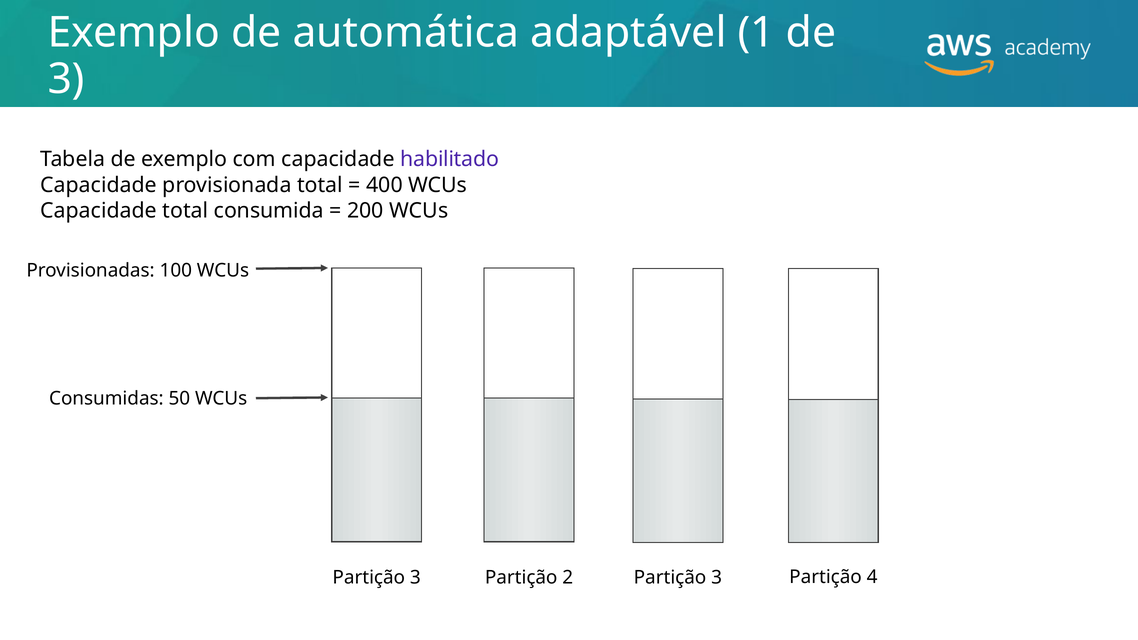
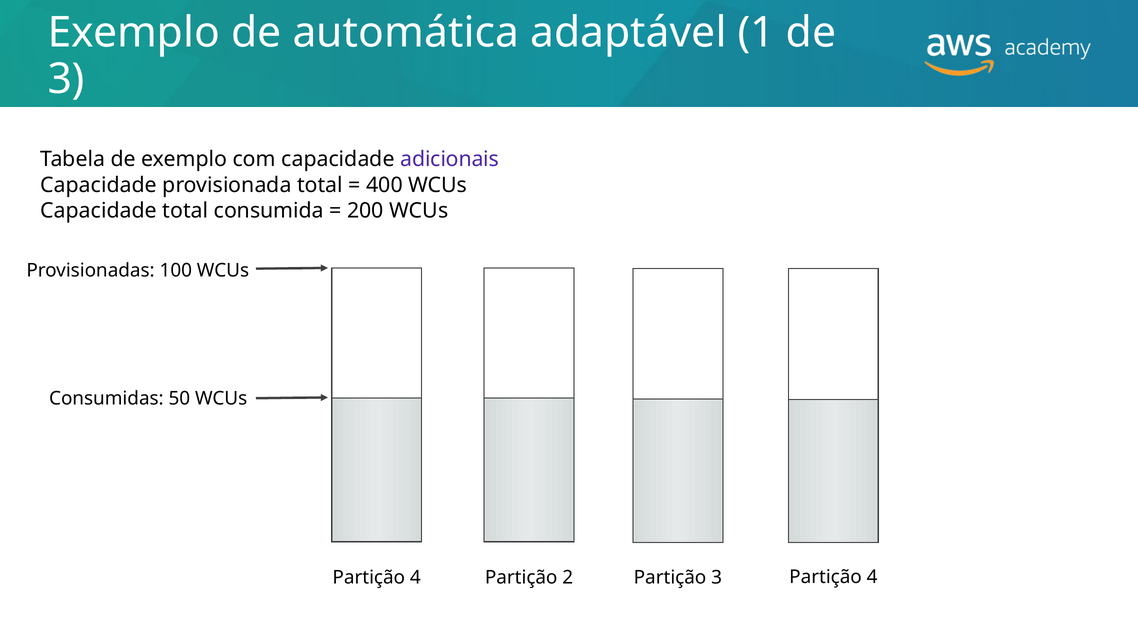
habilitado: habilitado -> adicionais (450, 159)
3: 3 -> 4 (415, 577)
